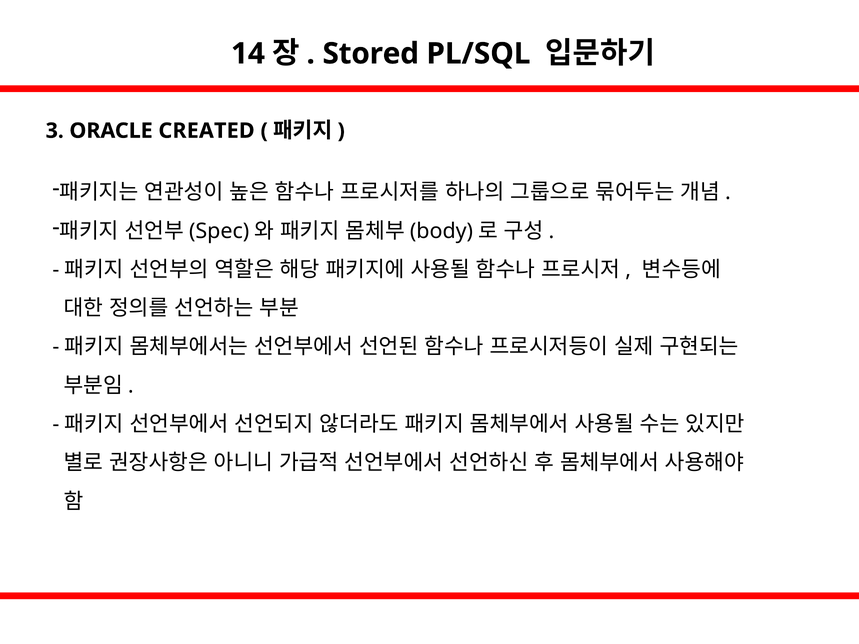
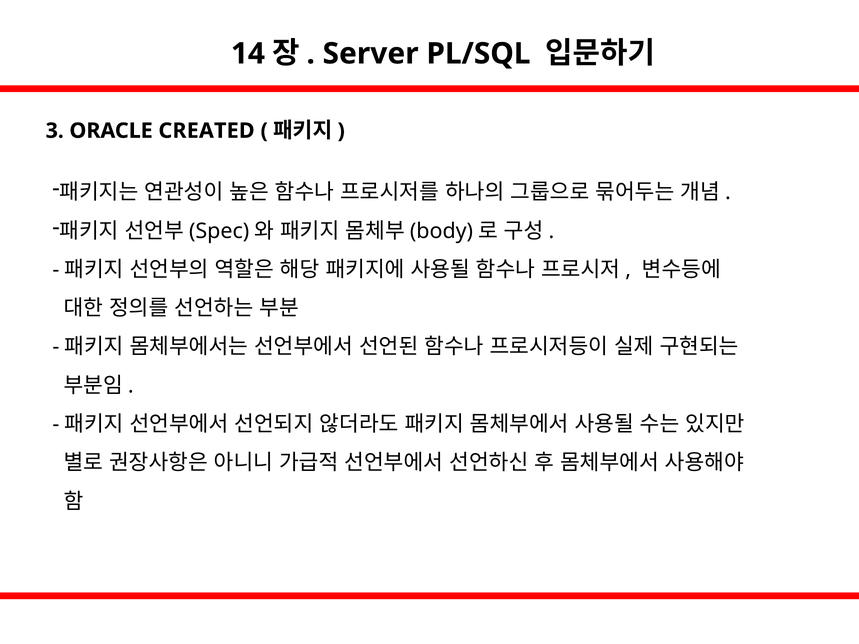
Stored: Stored -> Server (371, 54)
